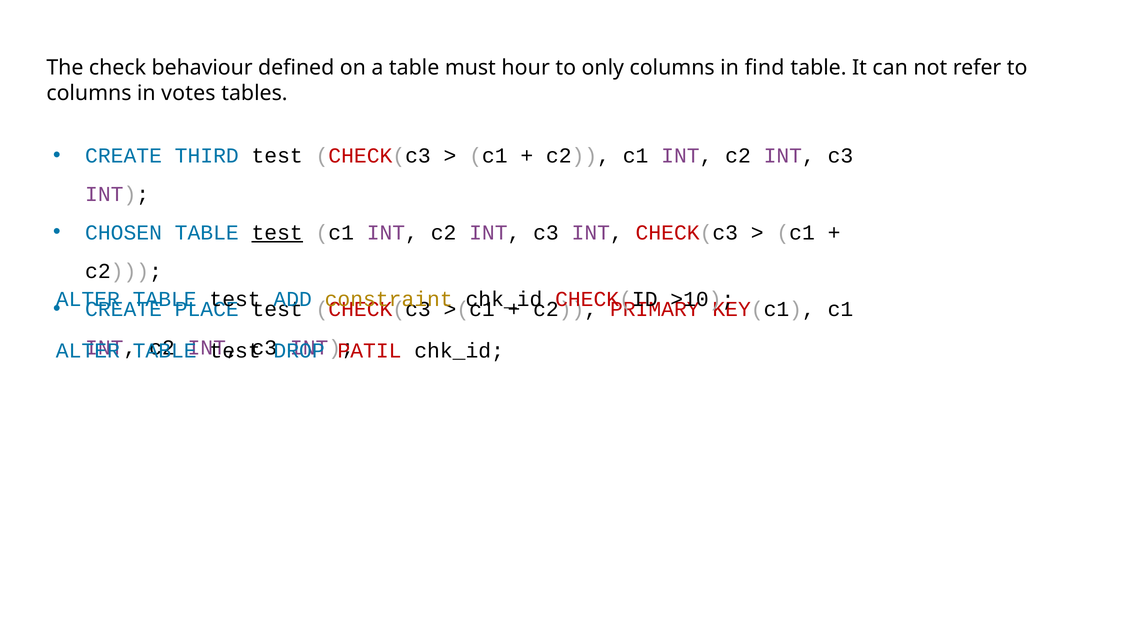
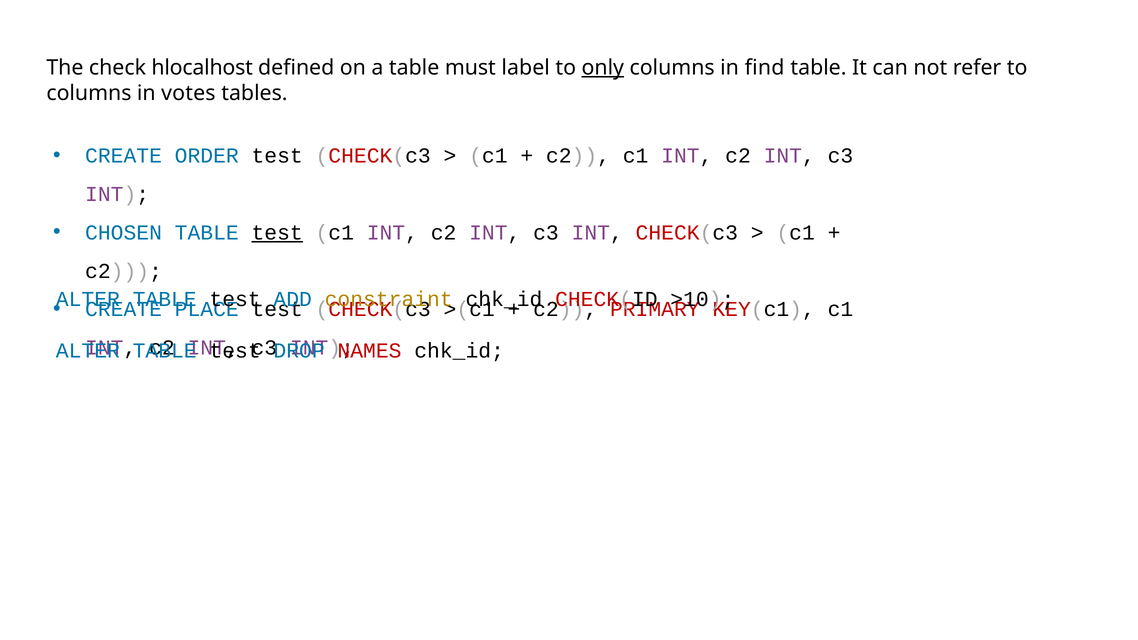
behaviour: behaviour -> hlocalhost (202, 68)
hour: hour -> label (526, 68)
only underline: none -> present (603, 68)
THIRD: THIRD -> ORDER (207, 156)
PATIL: PATIL -> NAMES (370, 351)
